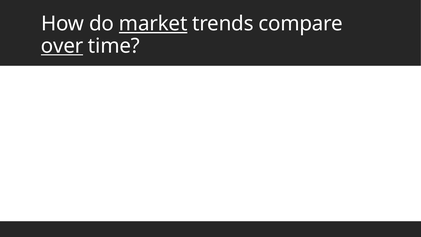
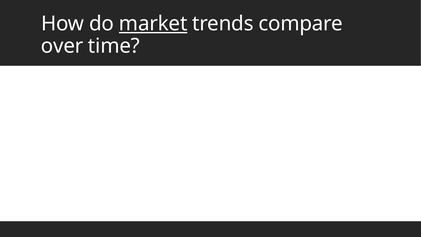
over underline: present -> none (62, 46)
